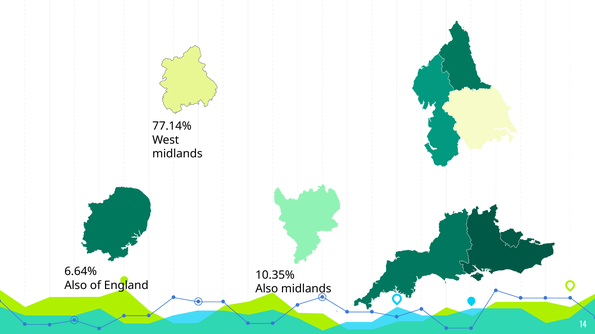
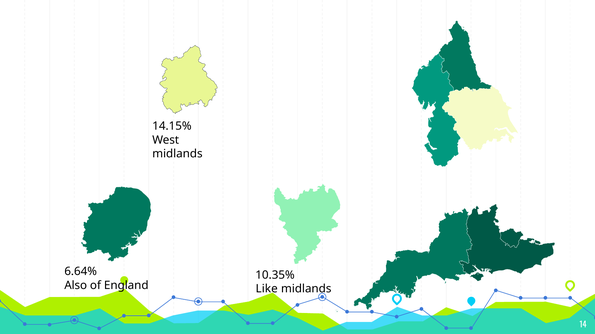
77.14%: 77.14% -> 14.15% (172, 126)
Also: Also -> Like (267, 289)
